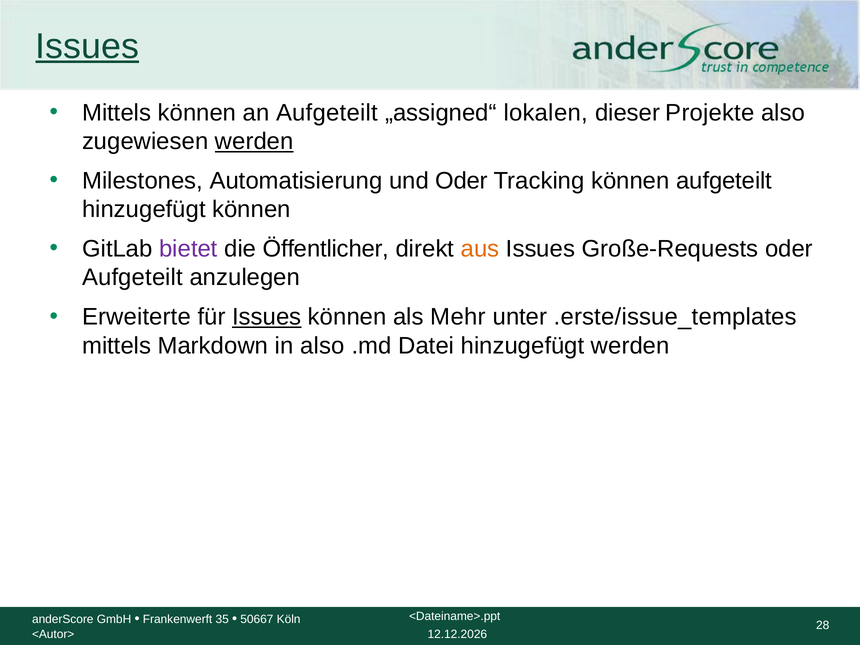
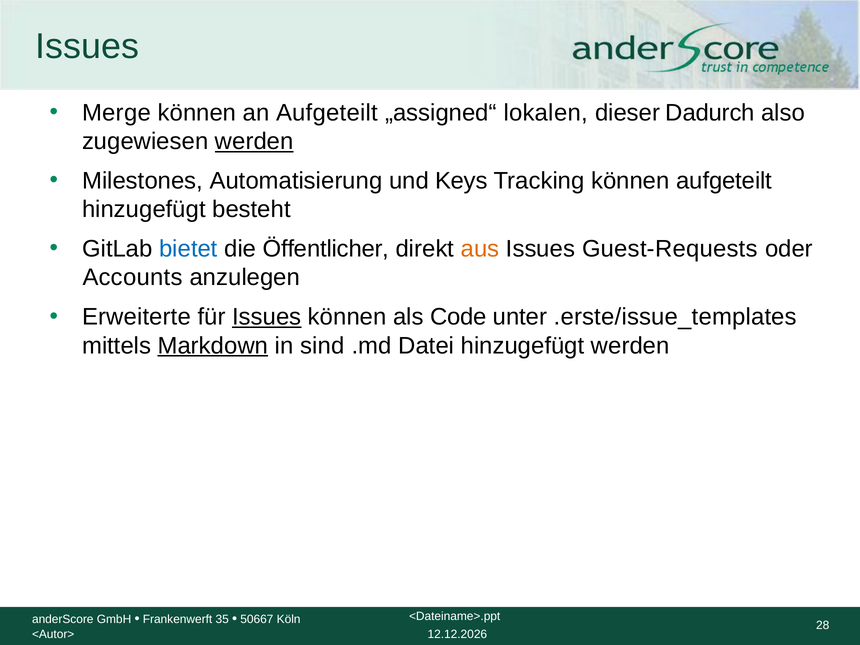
Issues underline: present -> none (87, 46)
Mittels: Mittels -> Merge (117, 113)
Projekte: Projekte -> Dadurch (710, 113)
und Oder: Oder -> Keys (461, 181)
hinzugefügt können: können -> besteht (251, 209)
bietet colour: purple -> blue (188, 249)
Große-Requests: Große-Requests -> Guest-Requests (670, 249)
Aufgeteilt: Aufgeteilt -> Accounts (132, 278)
Mehr: Mehr -> Code (458, 317)
Markdown underline: none -> present (213, 346)
in also: also -> sind (322, 346)
